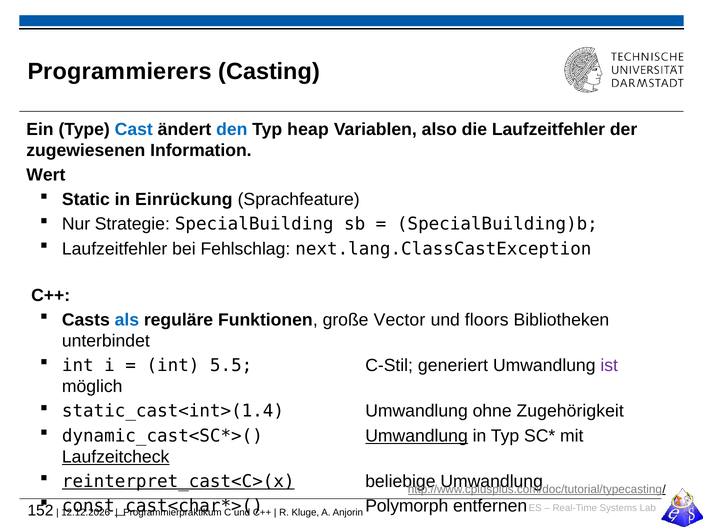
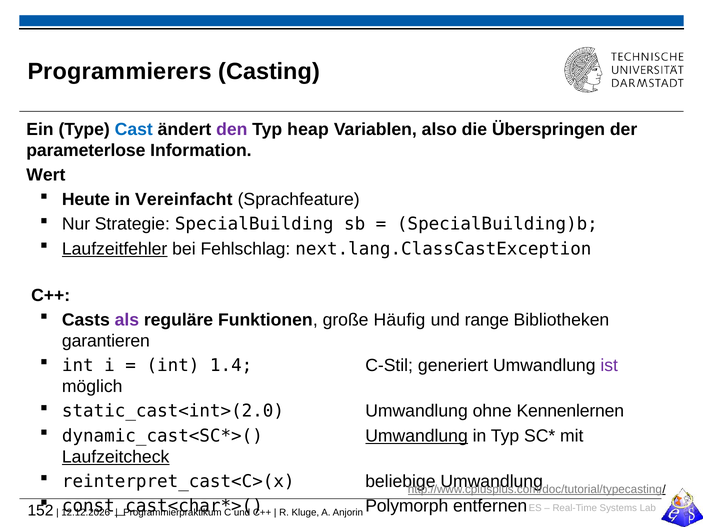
den colour: blue -> purple (232, 129)
die Laufzeitfehler: Laufzeitfehler -> Überspringen (548, 129)
zugewiesenen: zugewiesenen -> parameterlose (86, 150)
Static: Static -> Heute (86, 200)
Einrückung: Einrückung -> Vereinfacht (184, 200)
Laufzeitfehler underline: none -> present (115, 249)
als colour: blue -> purple (127, 320)
Vector: Vector -> Häufig (399, 320)
floors: floors -> range (487, 320)
unterbindet: unterbindet -> garantieren (106, 341)
5.5: 5.5 -> 1.4 (231, 366)
static_cast<int>(1.4: static_cast<int>(1.4 -> static_cast<int>(2.0 (173, 411)
Zugehörigkeit: Zugehörigkeit -> Kennenlernen (570, 411)
reinterpret_cast<C>(x underline: present -> none (178, 482)
